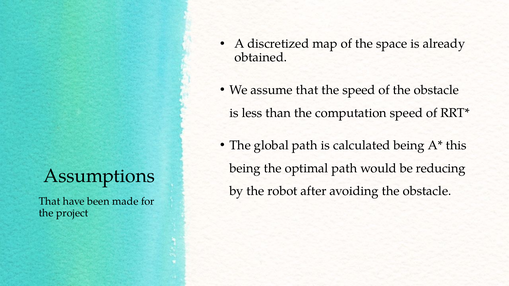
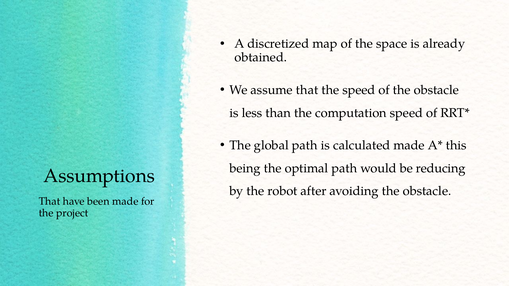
calculated being: being -> made (409, 145)
